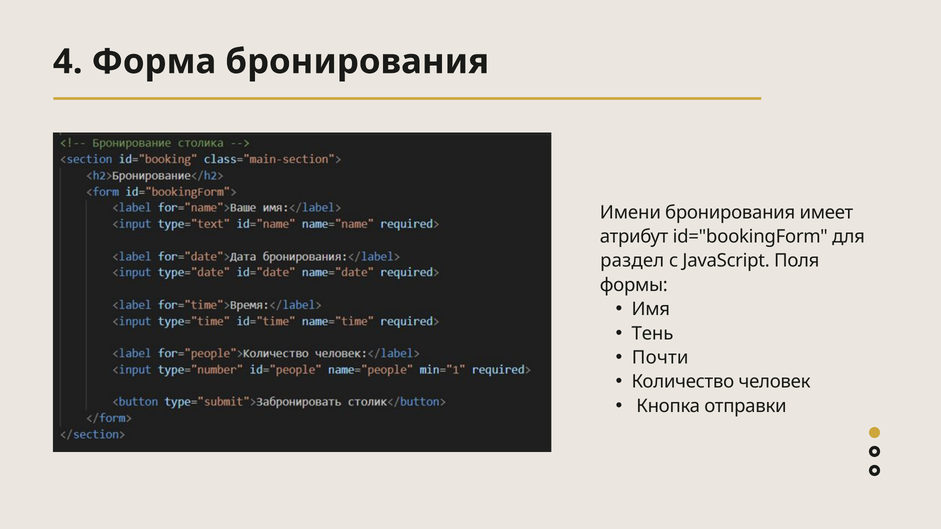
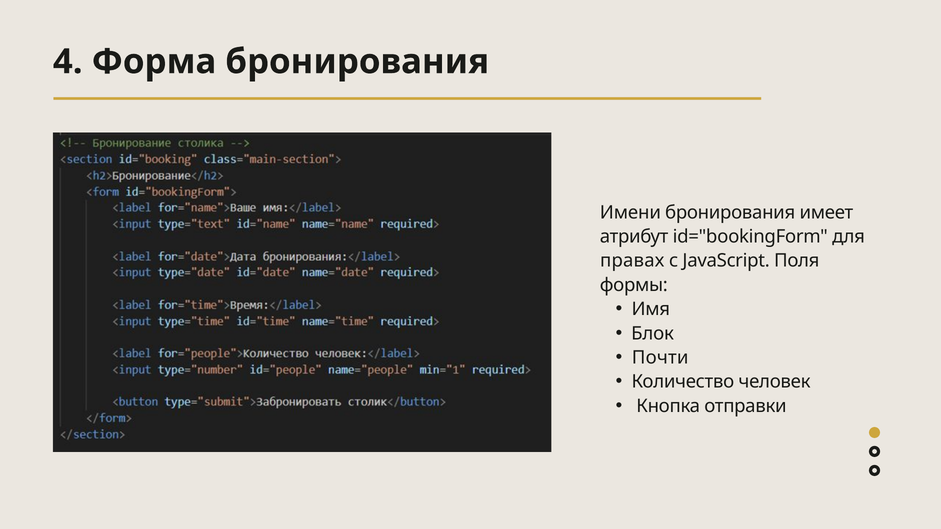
раздел: раздел -> правах (632, 261)
Тень: Тень -> Блок (653, 334)
